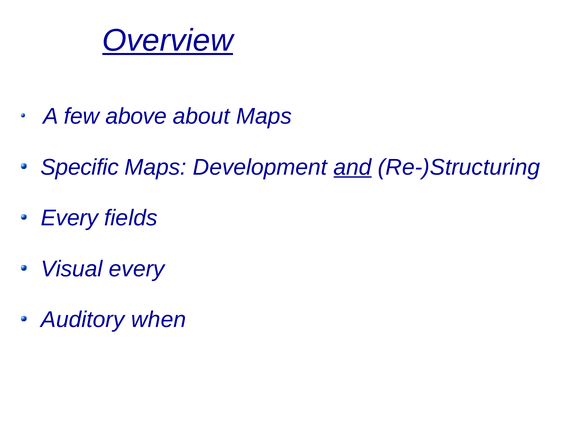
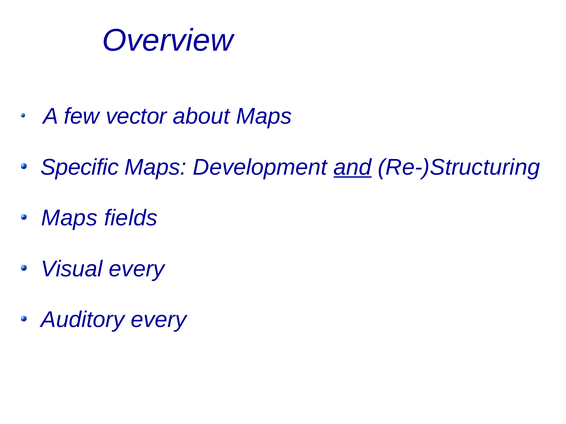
Overview underline: present -> none (168, 41)
above: above -> vector (136, 117)
Every: Every -> Maps (69, 218)
Auditory when: when -> every (159, 320)
